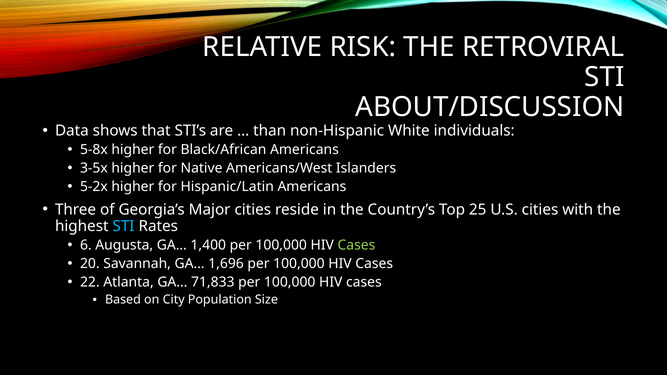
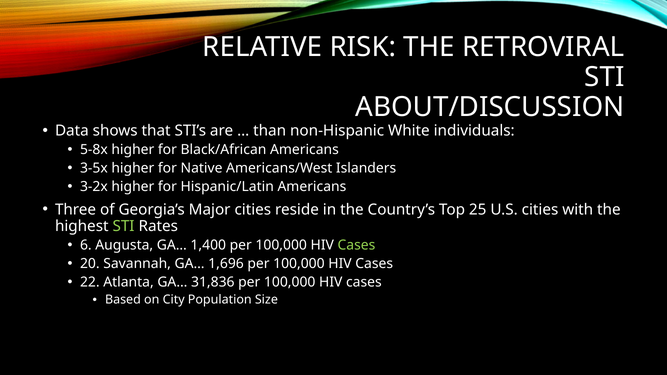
5-2x: 5-2x -> 3-2x (94, 187)
STI colour: light blue -> light green (124, 226)
71,833: 71,833 -> 31,836 (213, 282)
